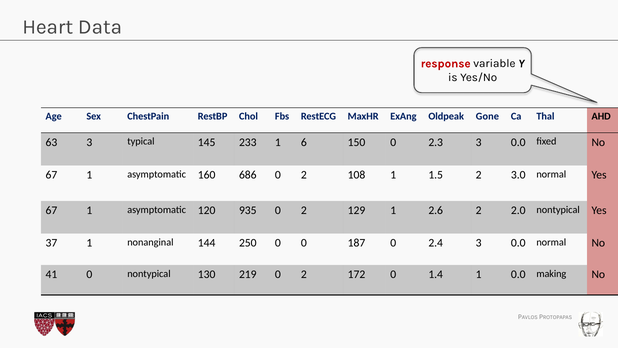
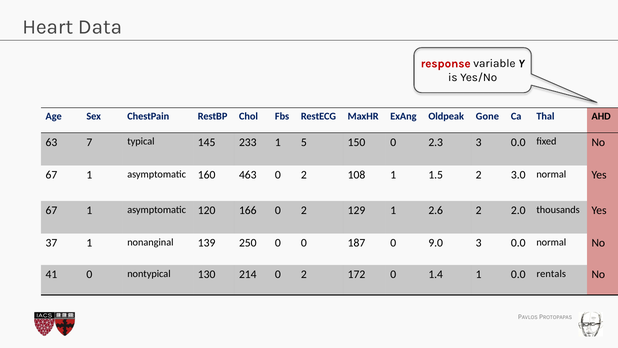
63 3: 3 -> 7 (89, 142)
6: 6 -> 5 (304, 142)
686: 686 -> 463 (248, 175)
935: 935 -> 166 (248, 210)
2.0 nontypical: nontypical -> thousands (558, 209)
144: 144 -> 139 (207, 243)
2.4: 2.4 -> 9.0 (436, 243)
219: 219 -> 214 (248, 274)
making: making -> rentals (551, 273)
